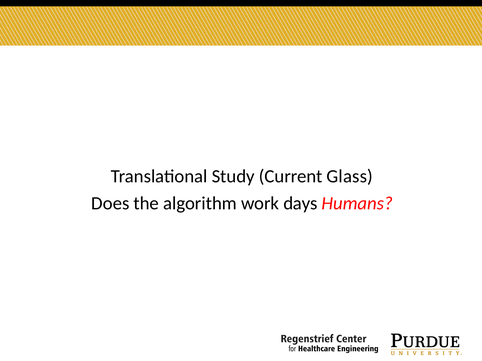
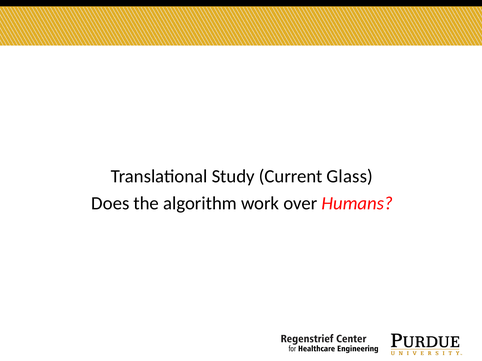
days: days -> over (300, 204)
